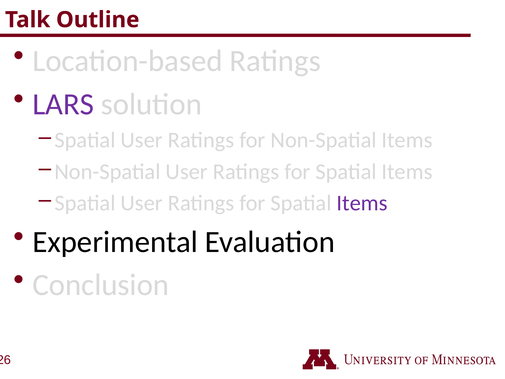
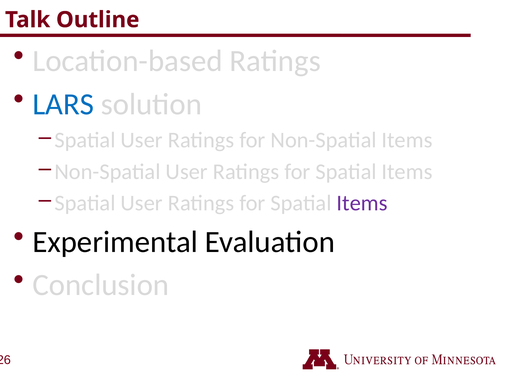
LARS colour: purple -> blue (63, 104)
